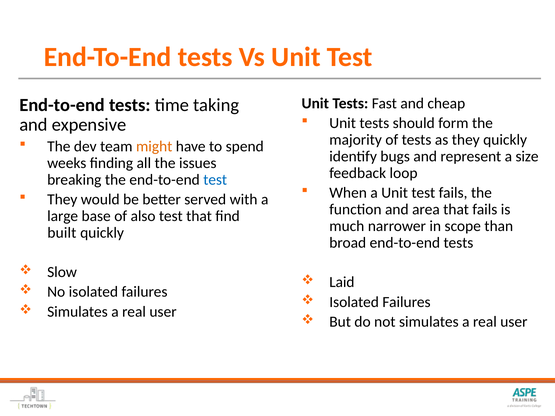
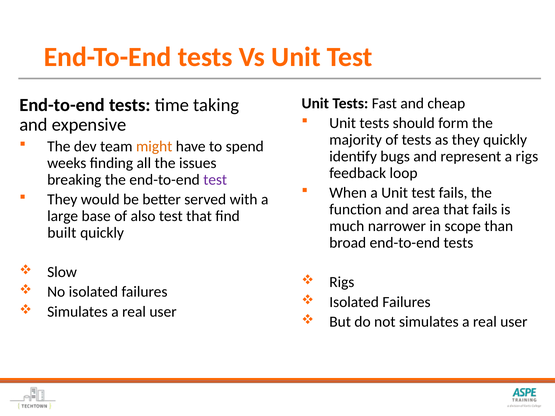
a size: size -> rigs (527, 156)
test colour: blue -> purple (215, 180)
Laid: Laid -> Rigs (342, 282)
